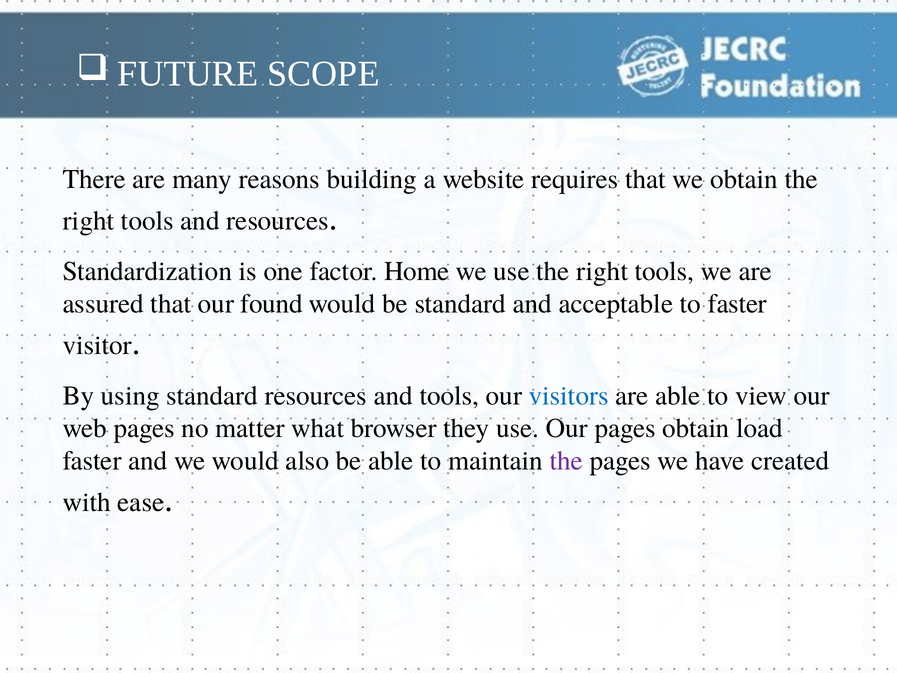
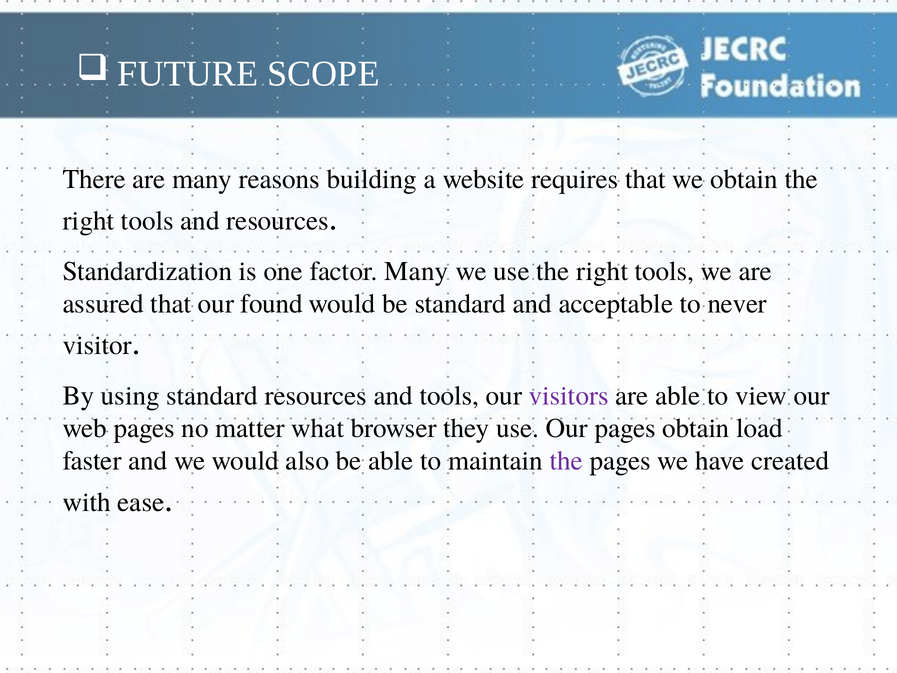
factor Home: Home -> Many (416, 271)
to faster: faster -> never (737, 304)
visitors colour: blue -> purple (569, 395)
